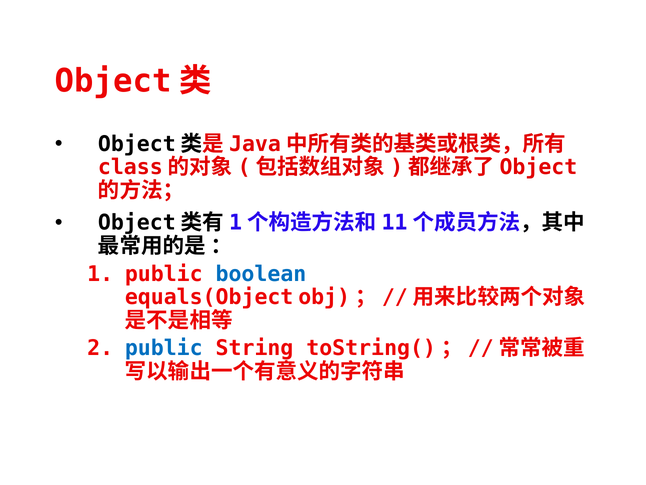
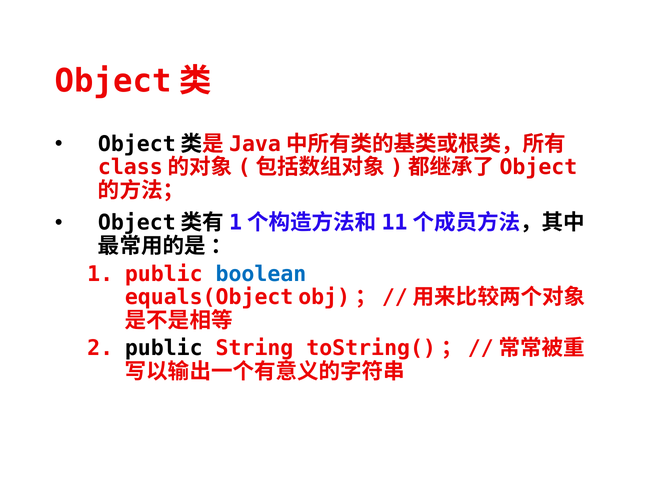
public colour: blue -> black (164, 348)
